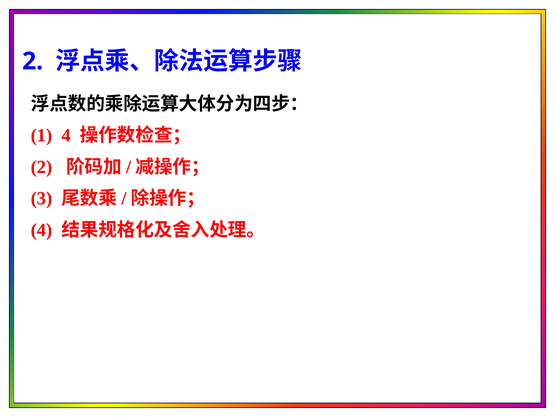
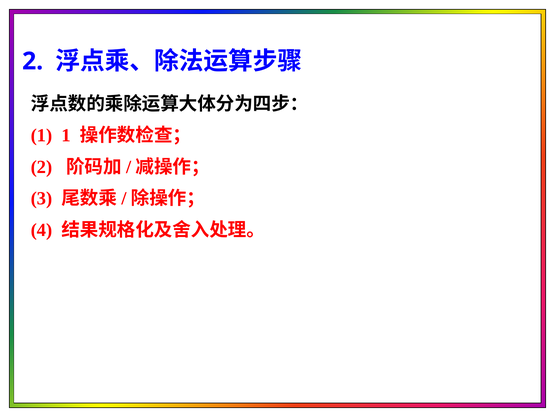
1 4: 4 -> 1 (66, 135)
